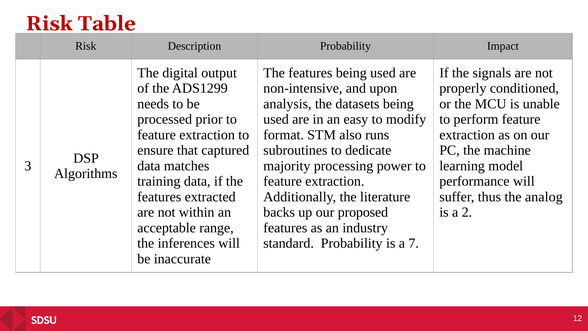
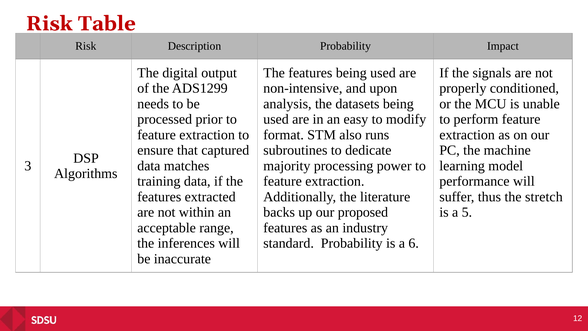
analog: analog -> stretch (544, 197)
2: 2 -> 5 (467, 212)
7: 7 -> 6 (414, 243)
